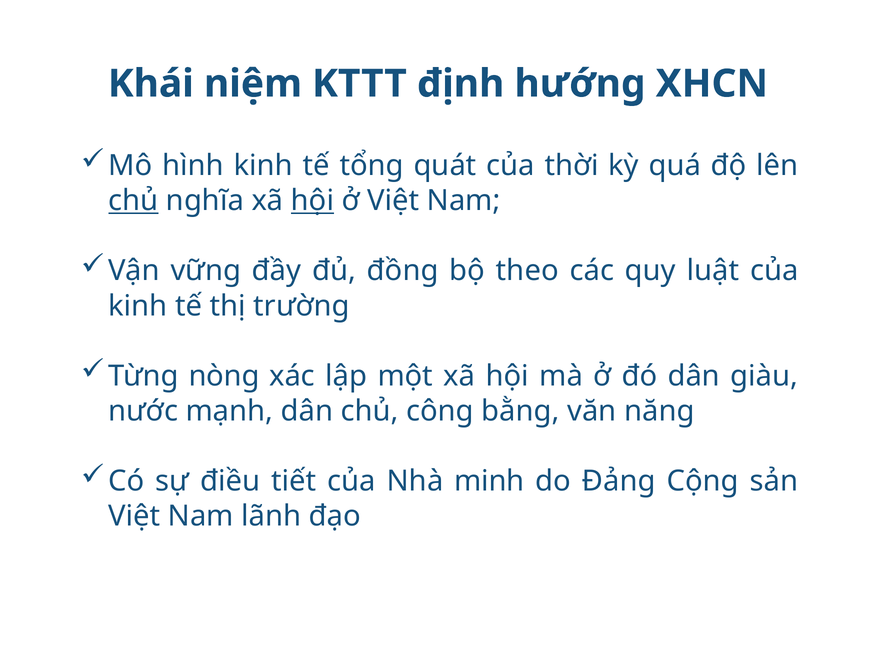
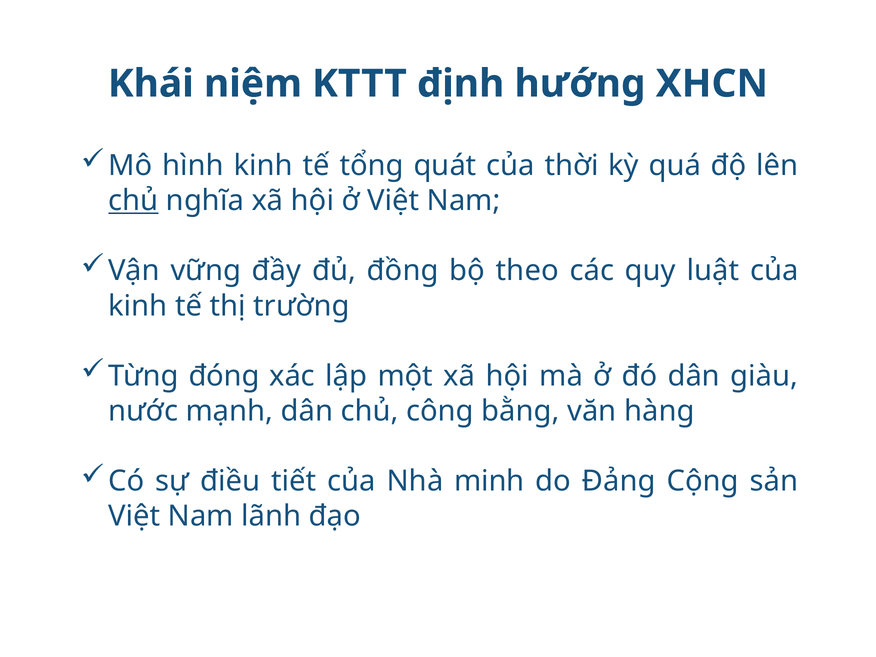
hội underline: present -> none (313, 201)
nòng: nòng -> đóng (224, 376)
năng: năng -> hàng (659, 411)
